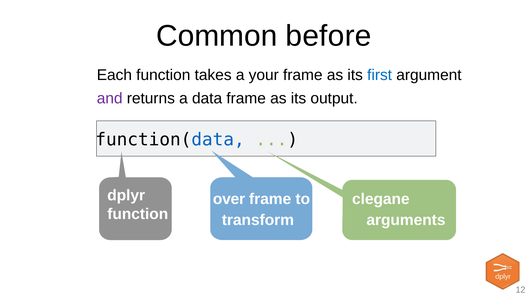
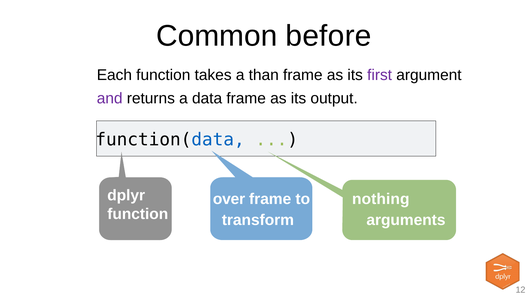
your: your -> than (264, 75)
first colour: blue -> purple (380, 75)
clegane: clegane -> nothing (381, 199)
